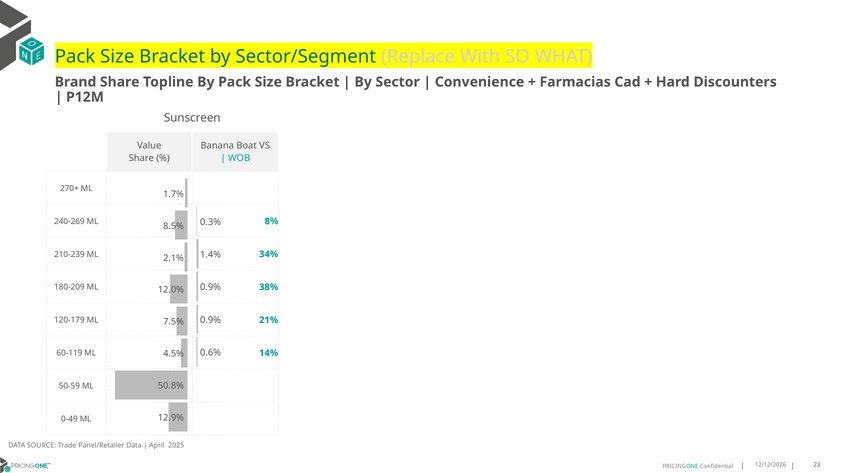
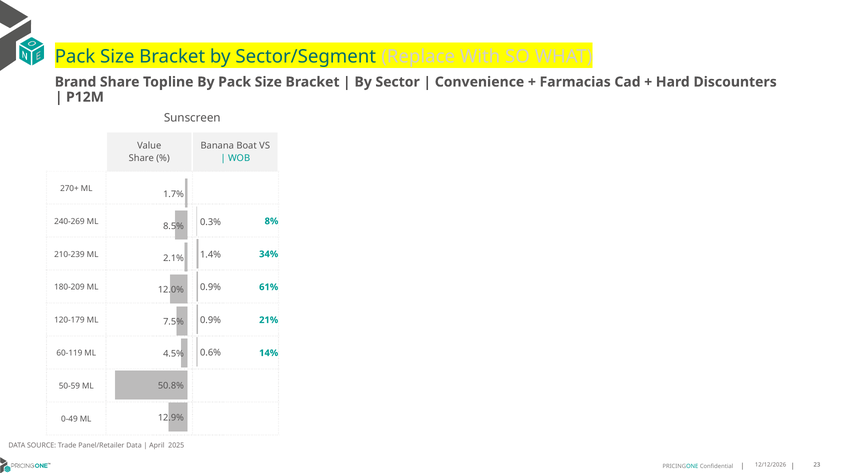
38%: 38% -> 61% (269, 287)
